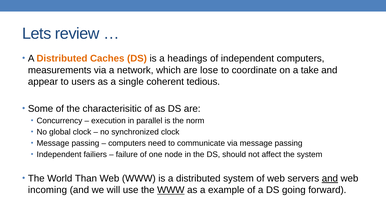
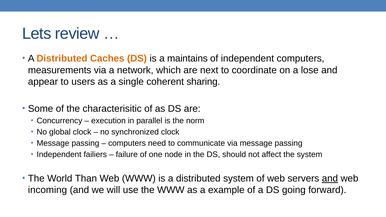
headings: headings -> maintains (187, 59)
lose: lose -> next (209, 70)
take: take -> lose (310, 70)
tedious: tedious -> sharing (203, 82)
WWW underline: present -> none (171, 190)
